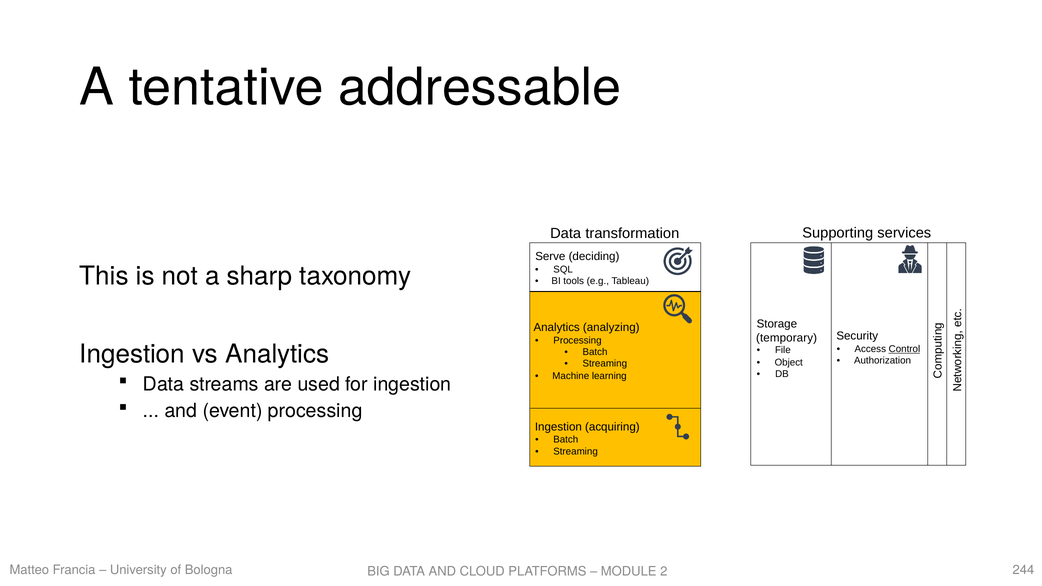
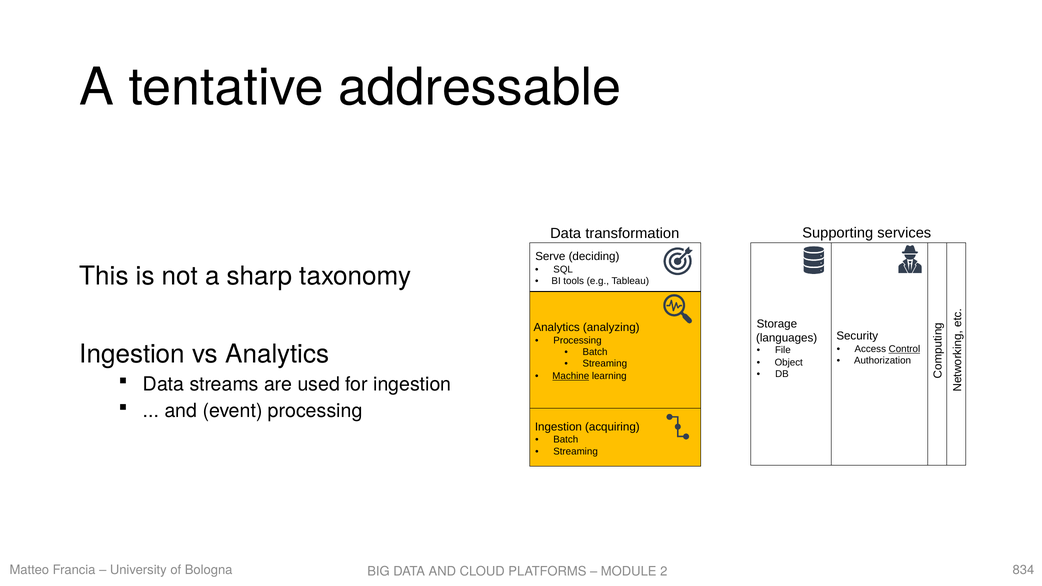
temporary: temporary -> languages (787, 338)
Machine underline: none -> present (571, 376)
244: 244 -> 834 (1023, 570)
